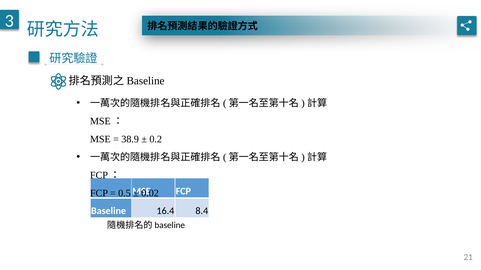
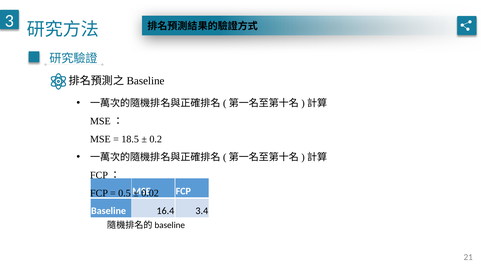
38.9: 38.9 -> 18.5 (130, 139)
8.4: 8.4 -> 3.4 (202, 211)
